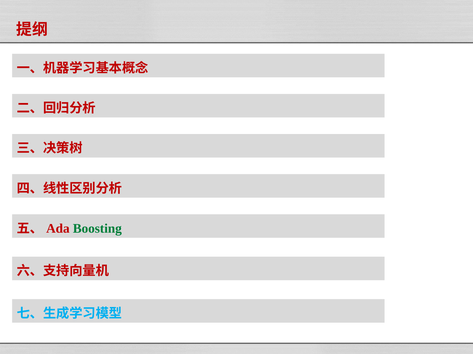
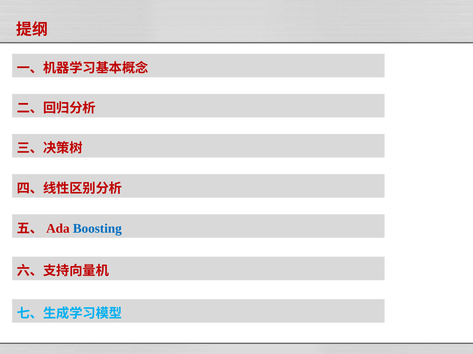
Boosting colour: green -> blue (97, 229)
